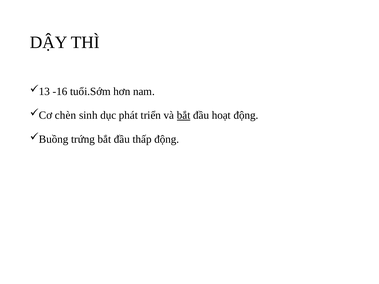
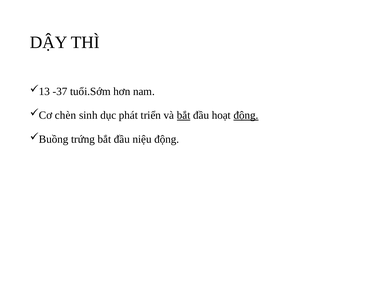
-16: -16 -> -37 (60, 92)
động underline: none -> present (246, 115)
thấp: thấp -> niệu (142, 139)
